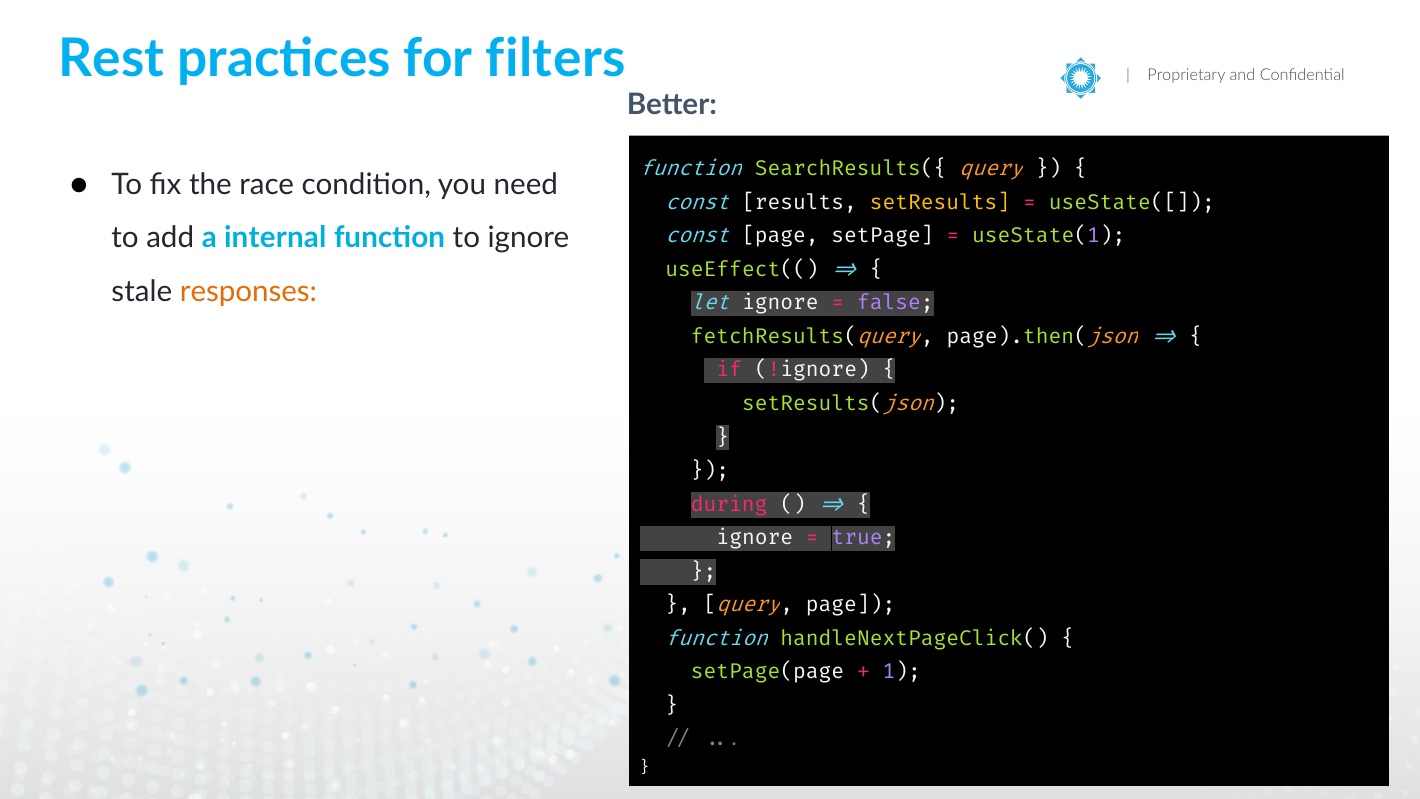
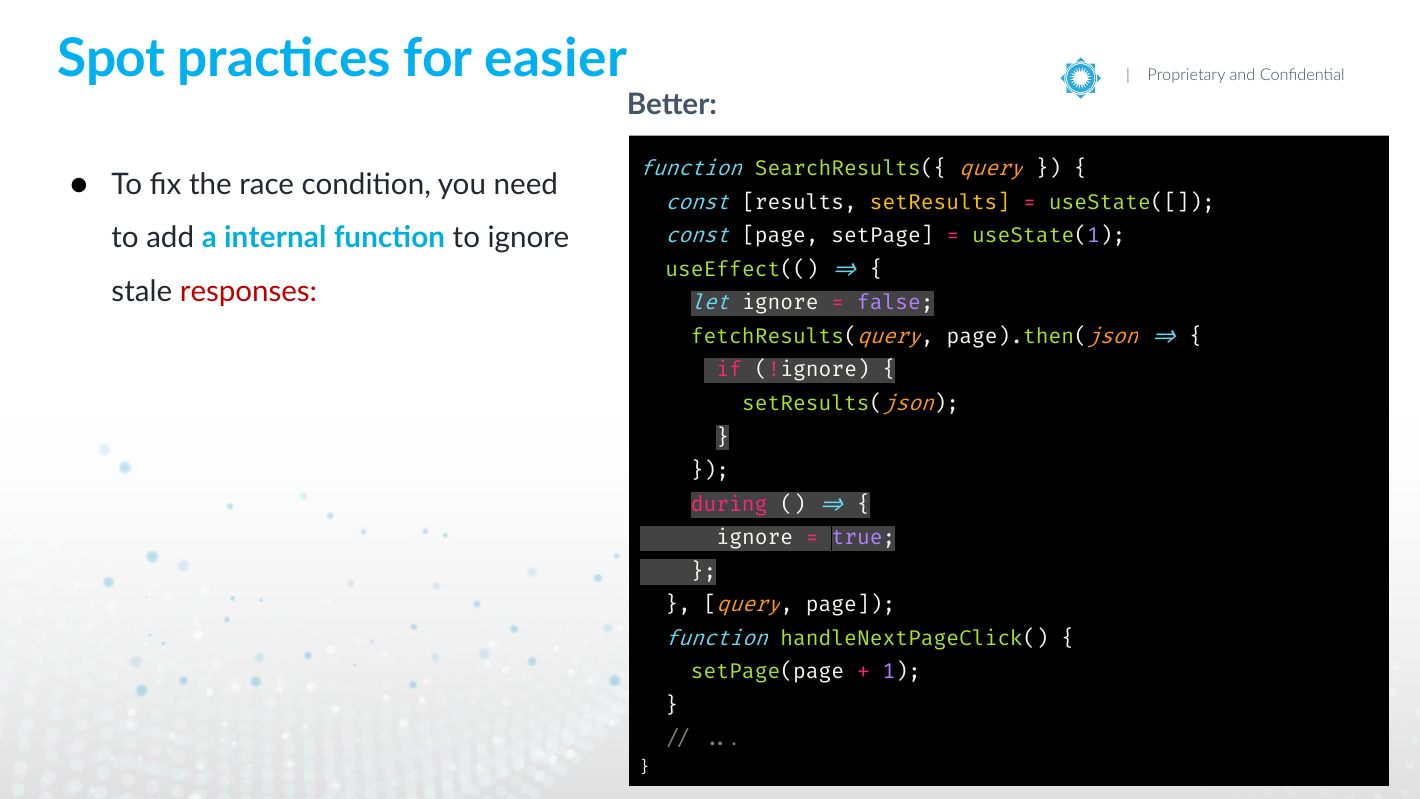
Rest: Rest -> Spot (112, 58)
filters: filters -> easier (556, 58)
responses colour: orange -> red (248, 291)
